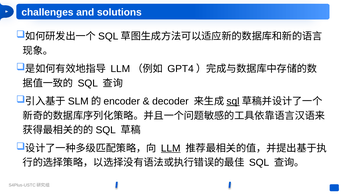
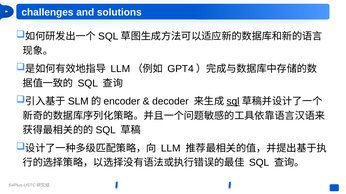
LLM underline: present -> none (171, 149)
